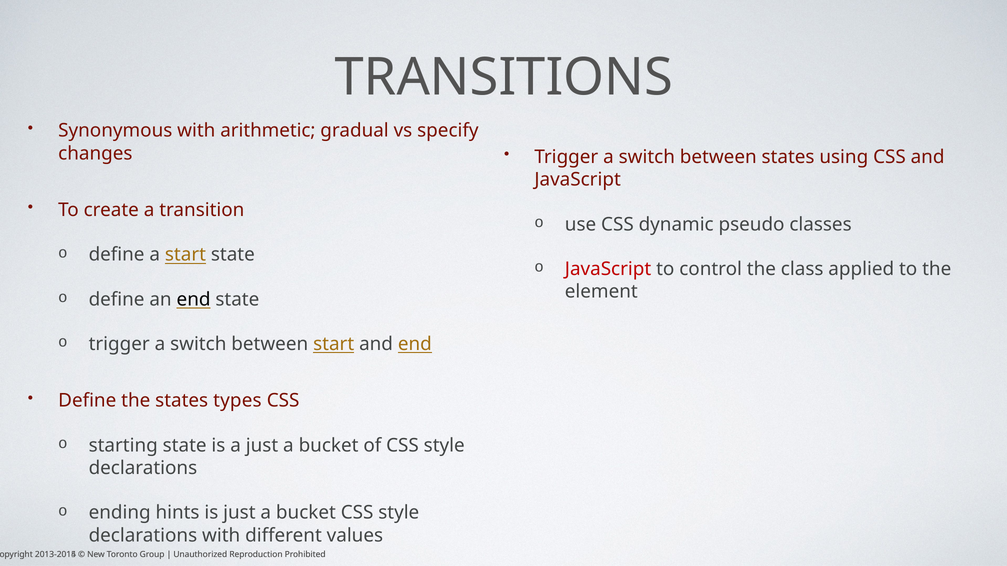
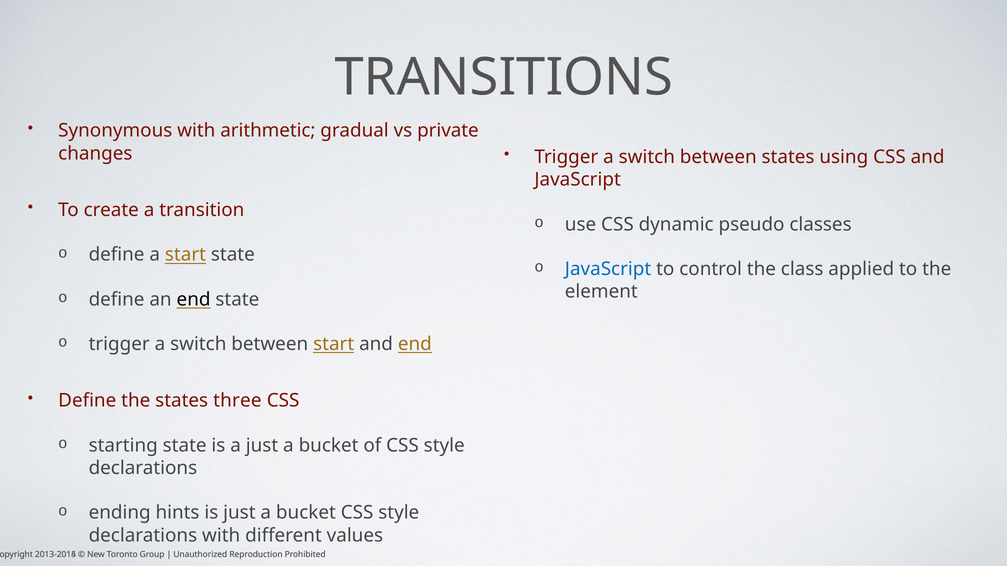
specify: specify -> private (448, 131)
JavaScript colour: red -> blue (608, 269)
types: types -> three (237, 401)
